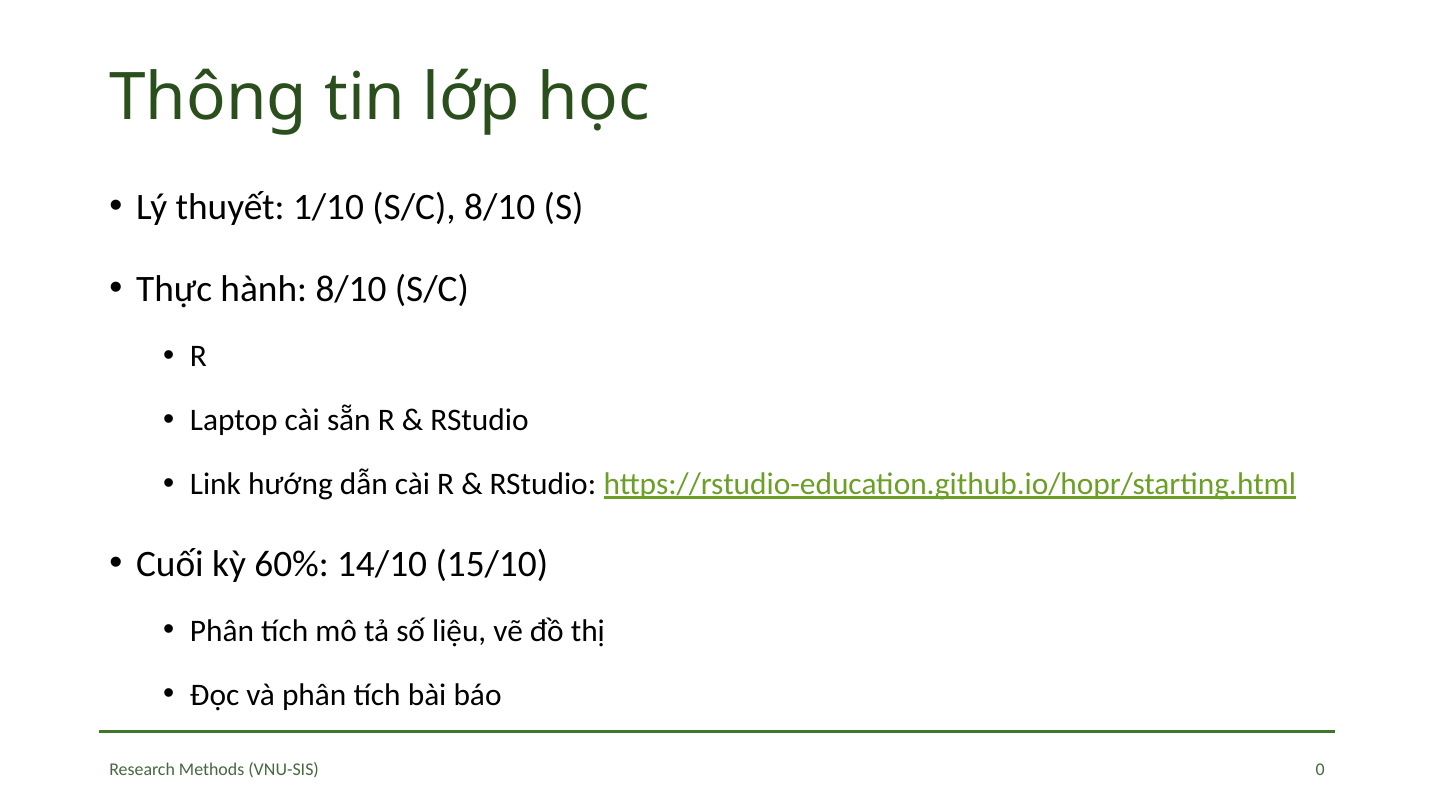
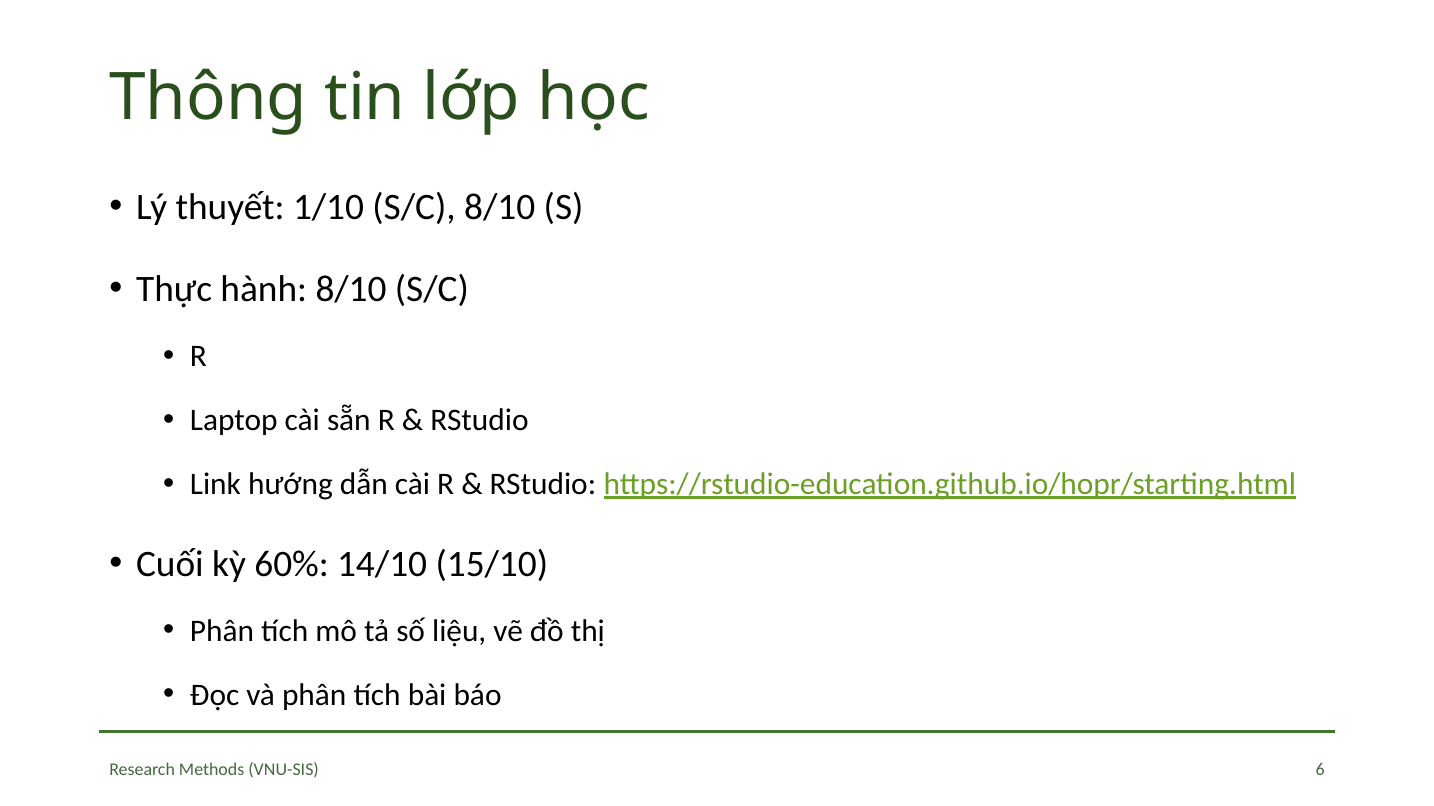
0: 0 -> 6 (1320, 770)
